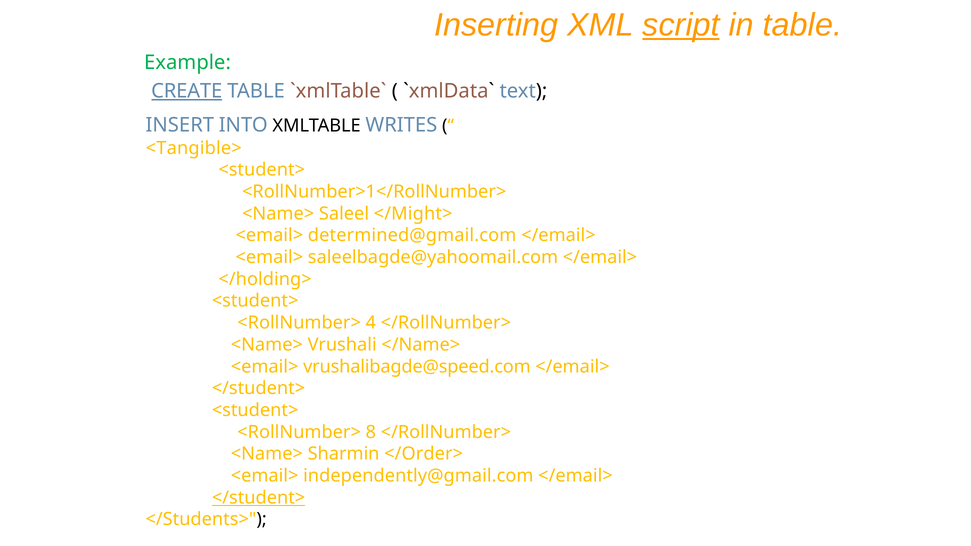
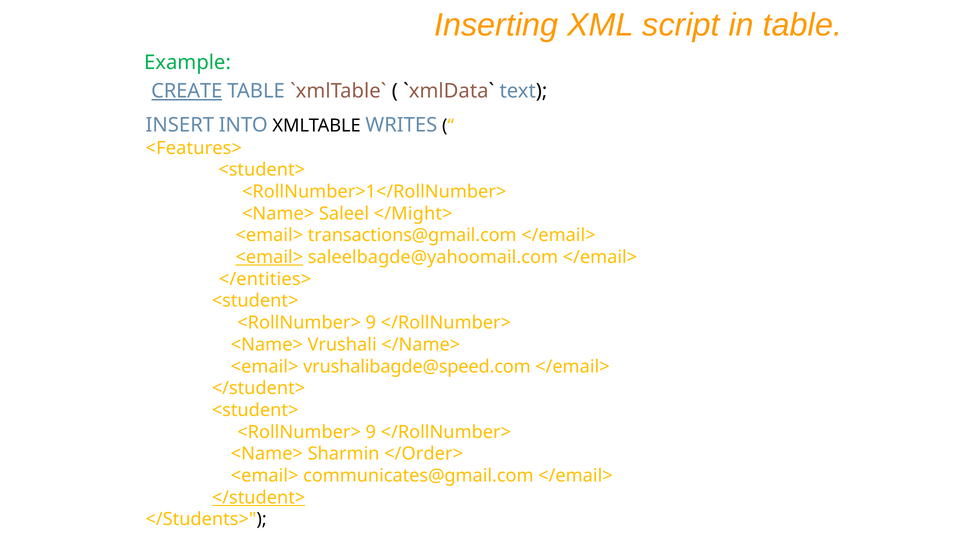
script underline: present -> none (681, 25)
<Tangible>: <Tangible> -> <Features> (194, 148)
determined@gmail.com: determined@gmail.com -> transactions@gmail.com (412, 236)
<email> underline: none -> present (269, 257)
</holding>: </holding> -> </entities> (265, 279)
4: 4 -> 9 (371, 323)
8: 8 -> 9 (371, 432)
independently@gmail.com: independently@gmail.com -> communicates@gmail.com (418, 476)
